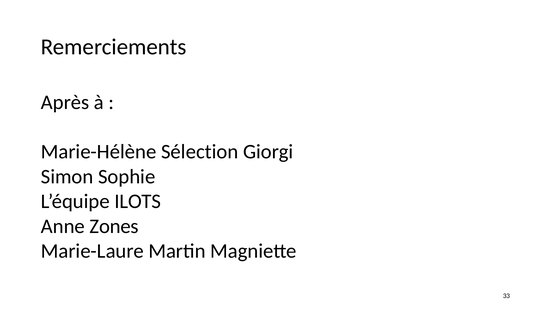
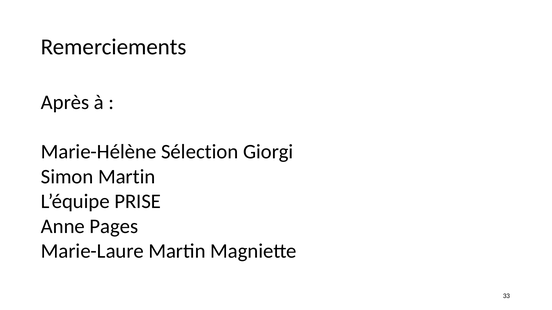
Simon Sophie: Sophie -> Martin (127, 177)
ILOTS: ILOTS -> PRISE (138, 202)
Zones: Zones -> Pages (114, 227)
